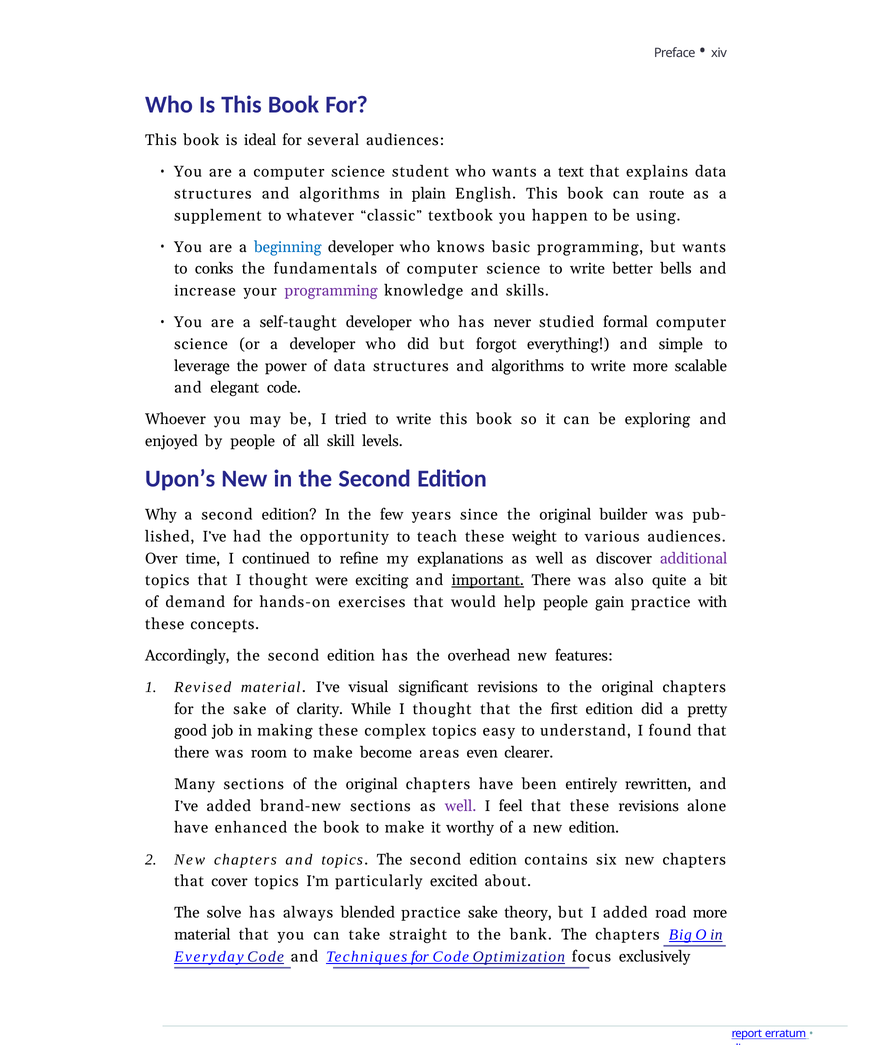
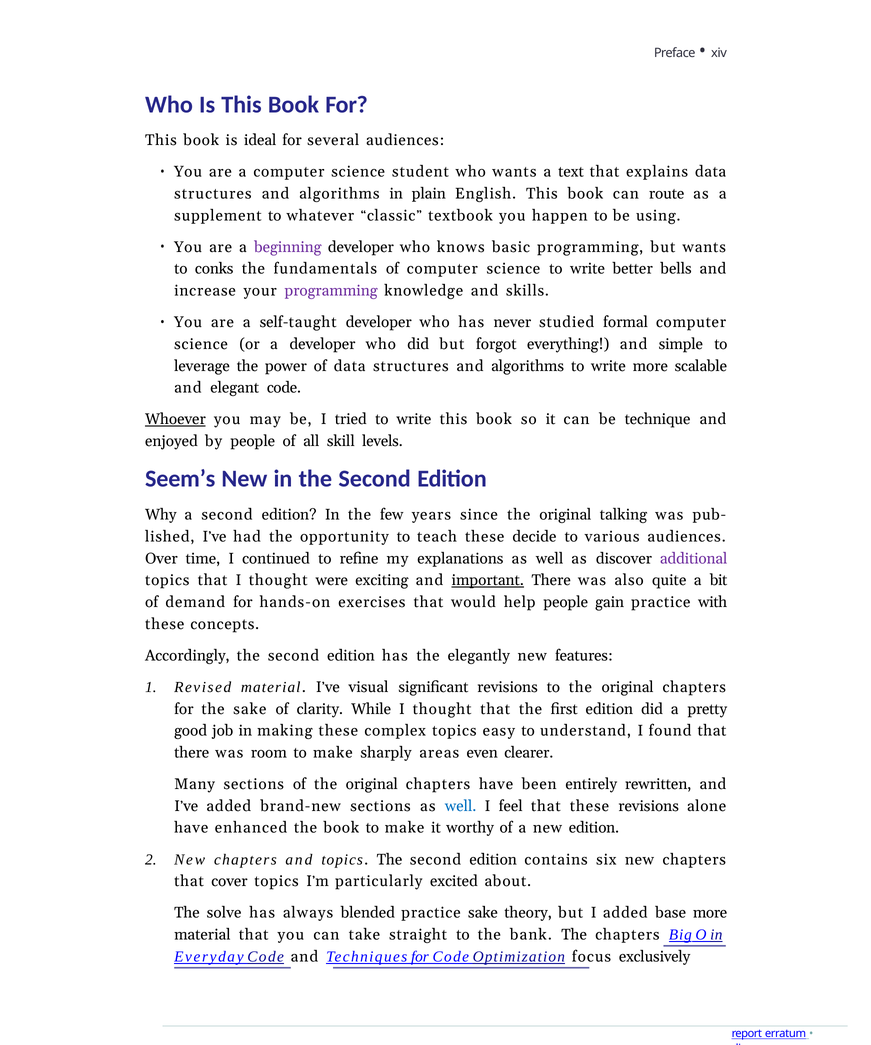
beginning colour: blue -> purple (288, 247)
Whoever underline: none -> present (175, 419)
exploring: exploring -> technique (658, 419)
Upon’s: Upon’s -> Seem’s (180, 479)
builder: builder -> talking (623, 515)
weight: weight -> decide (534, 537)
overhead: overhead -> elegantly (479, 656)
become: become -> sharply (386, 753)
well colour: purple -> blue (461, 806)
road: road -> base (671, 913)
